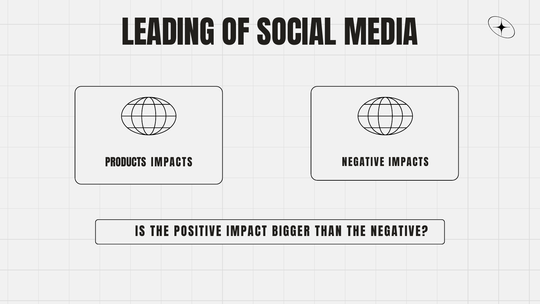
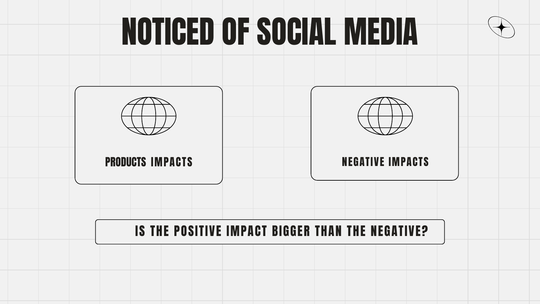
LEADING: LEADING -> NOTICED (168, 34)
